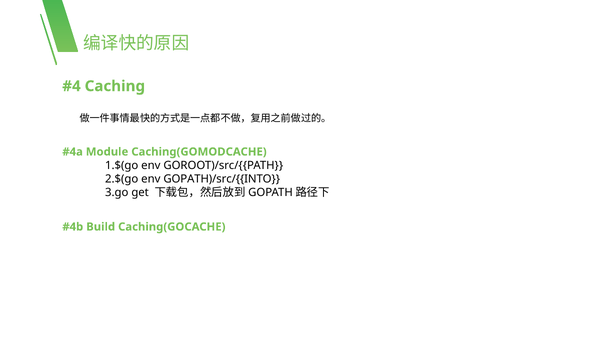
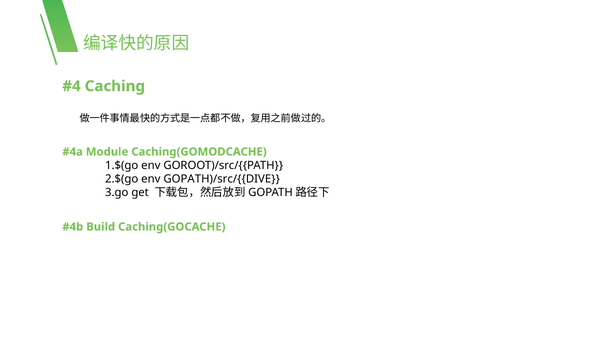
GOPATH)/src/{{INTO: GOPATH)/src/{{INTO -> GOPATH)/src/{{DIVE (222, 179)
